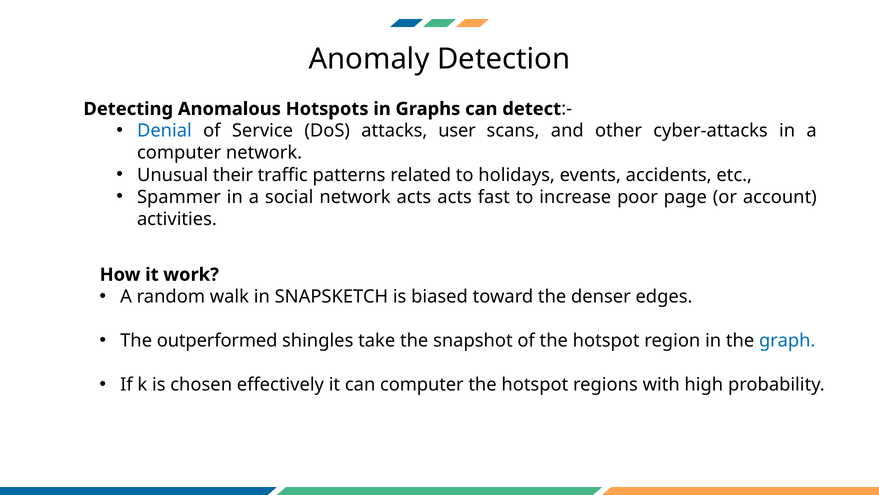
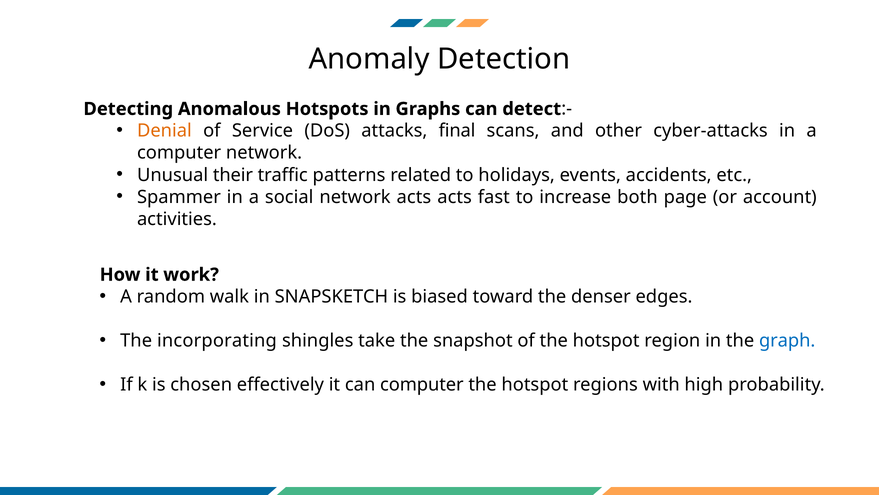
Denial colour: blue -> orange (164, 131)
user: user -> final (457, 131)
poor: poor -> both (637, 197)
outperformed: outperformed -> incorporating (217, 340)
